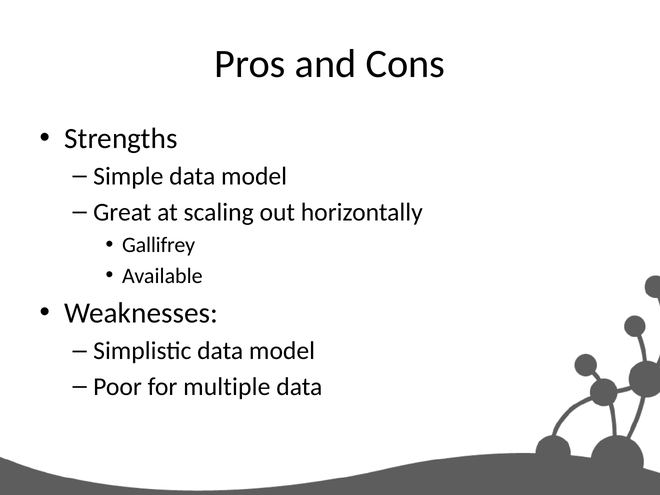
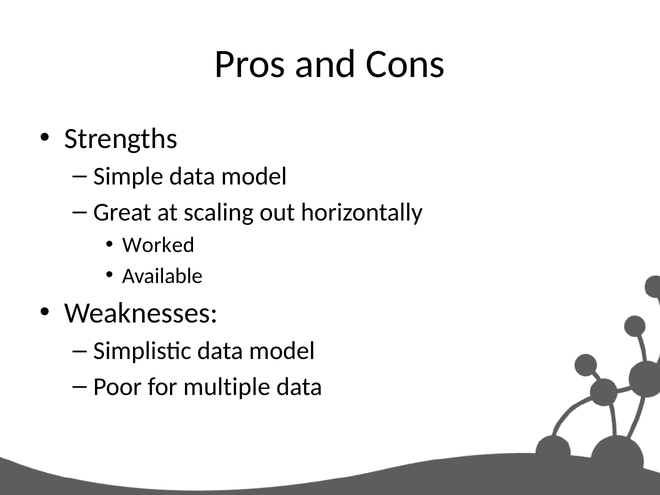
Gallifrey: Gallifrey -> Worked (158, 245)
